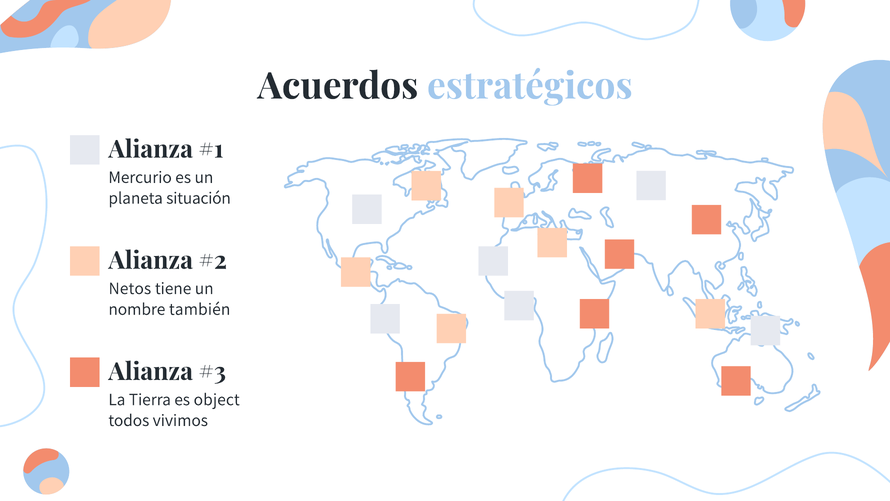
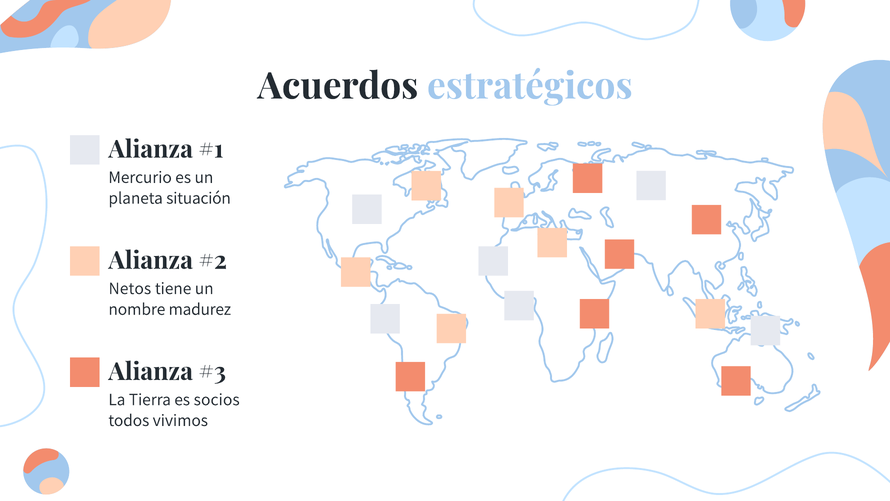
también: también -> madurez (200, 309)
object: object -> socios (217, 399)
